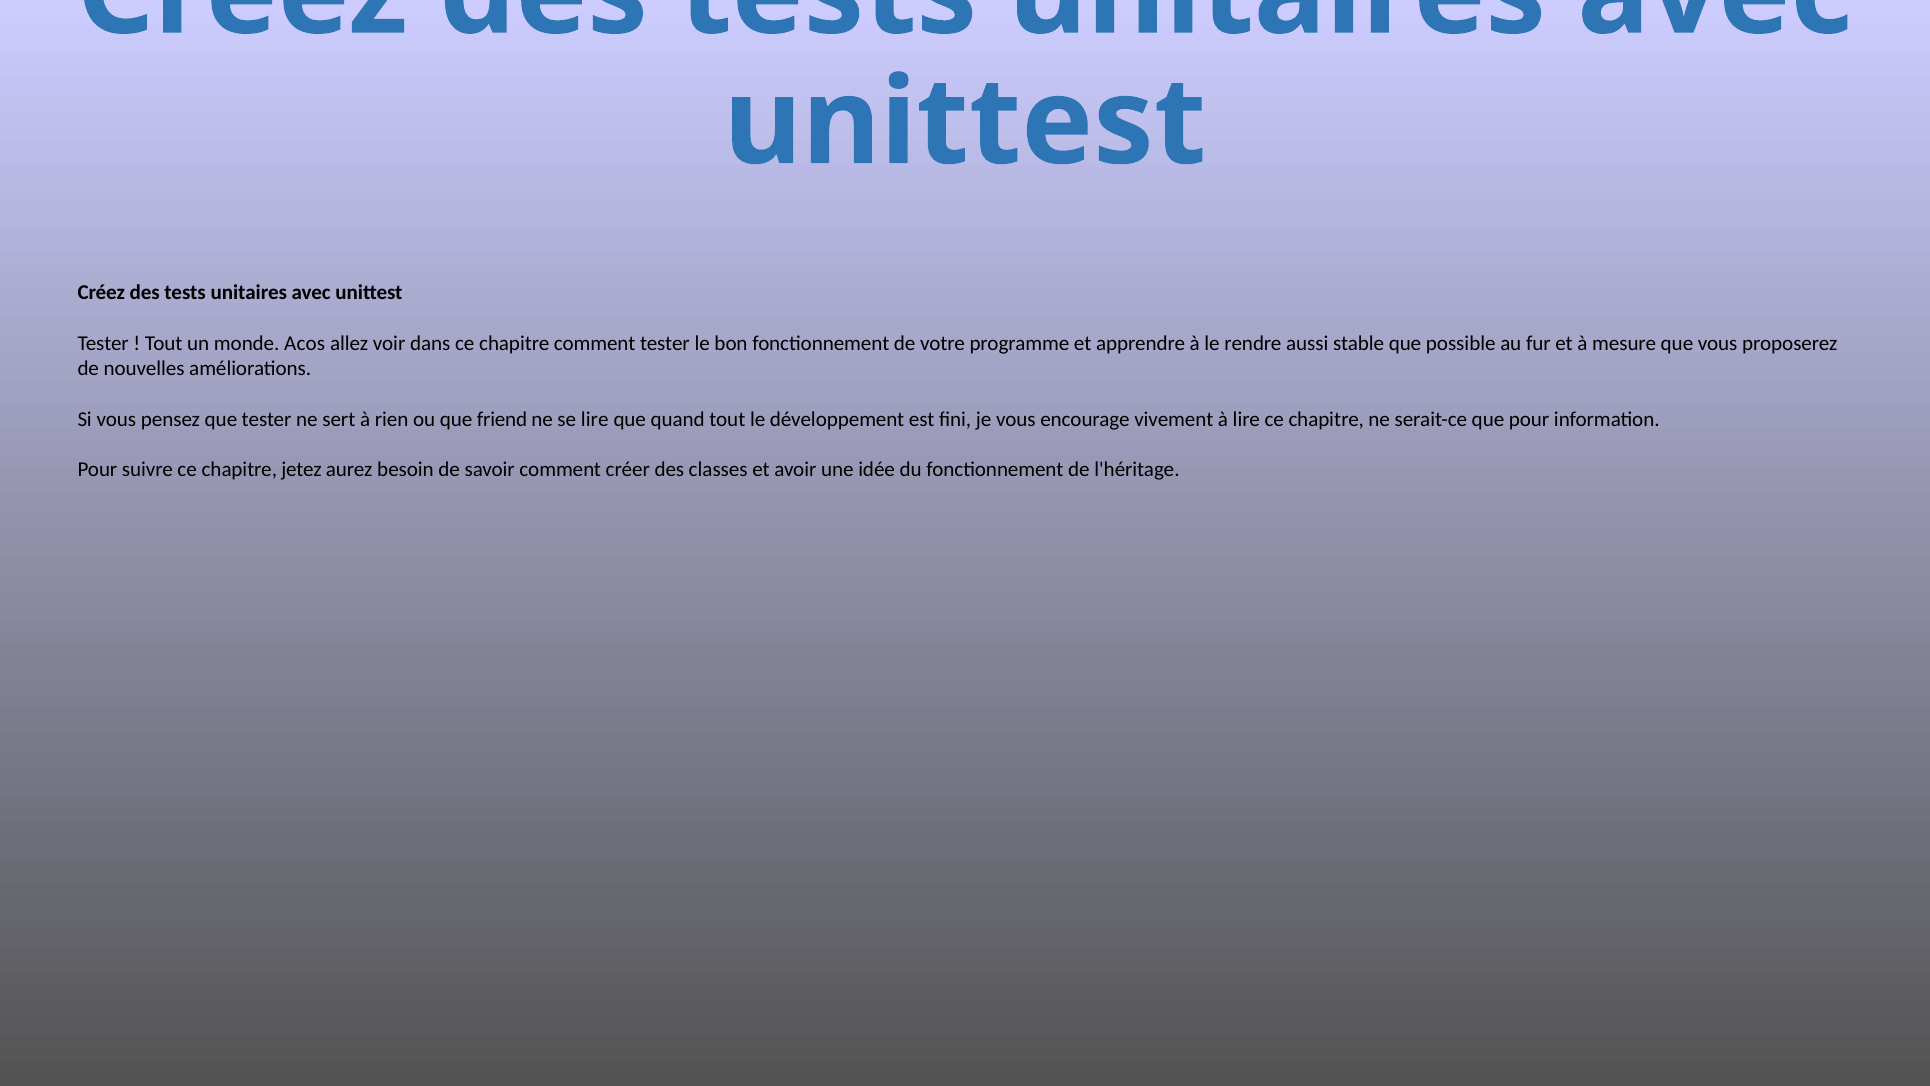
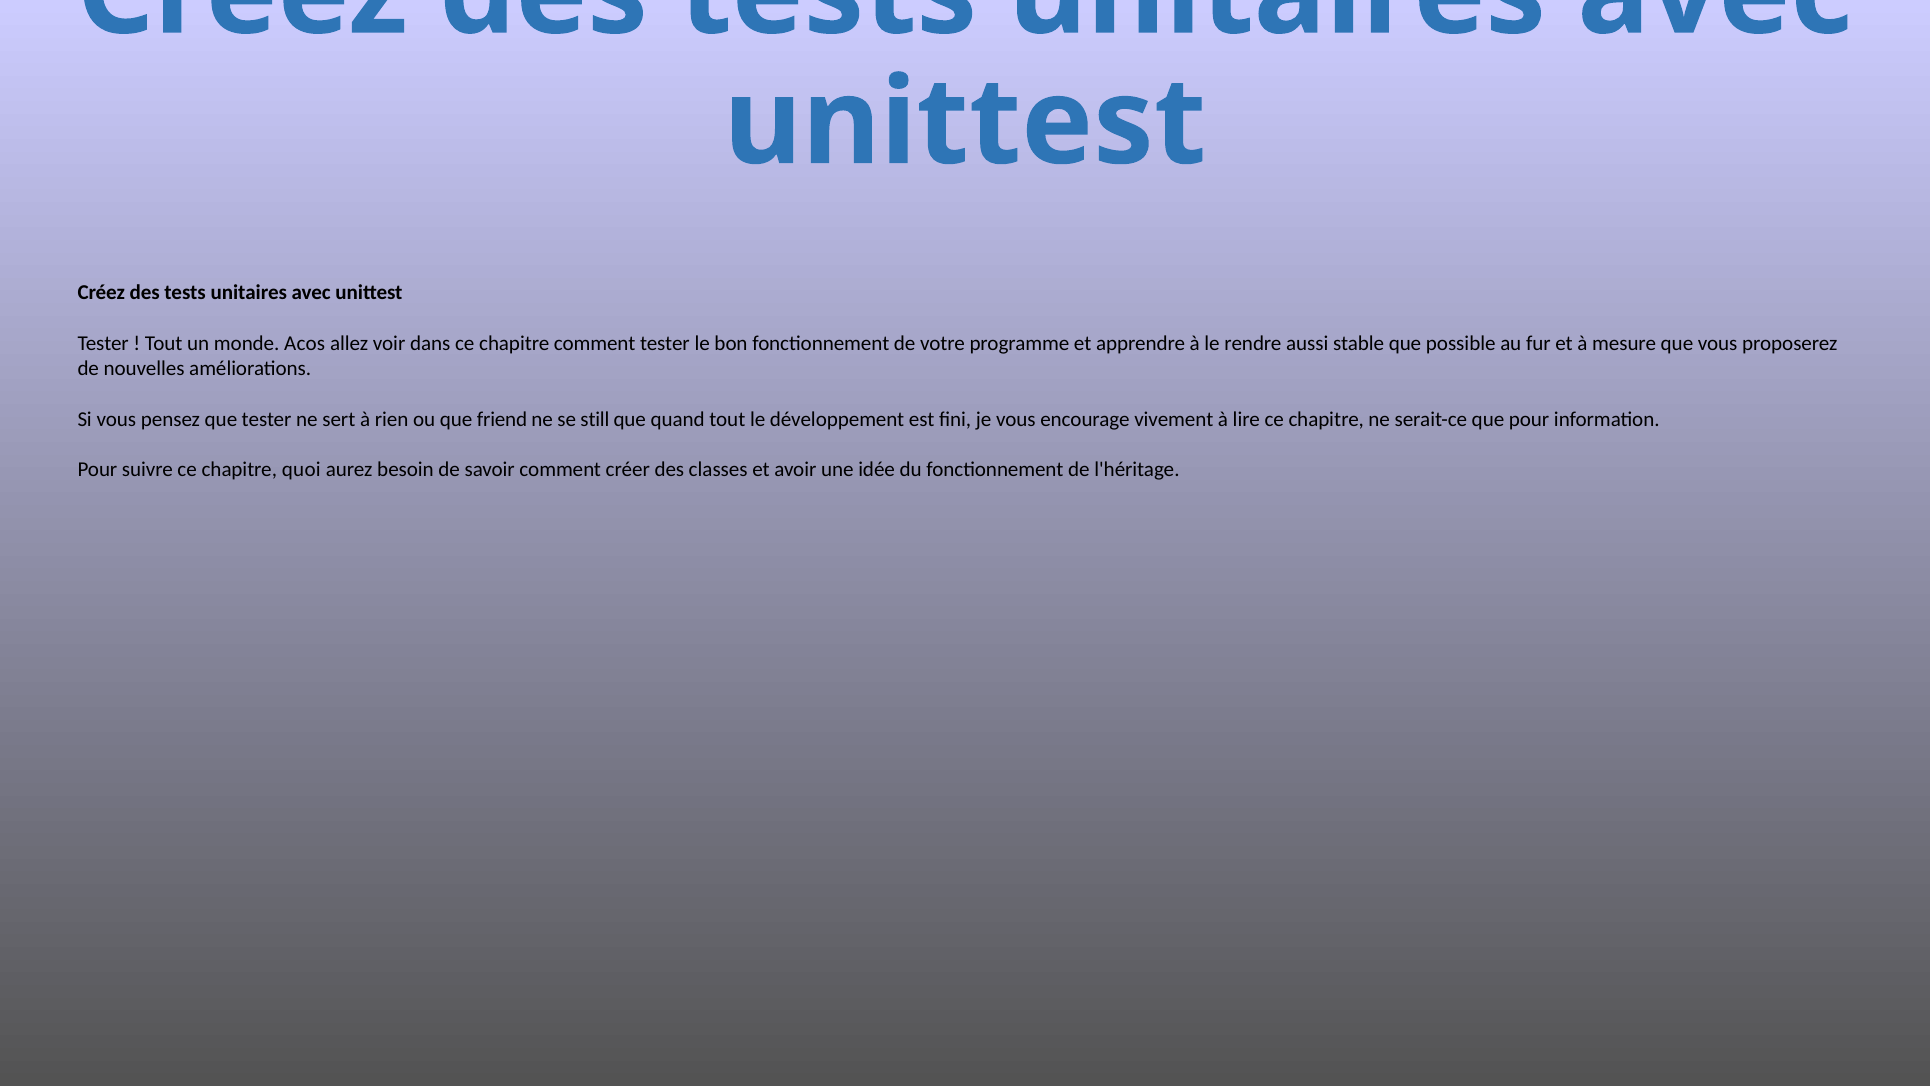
se lire: lire -> still (595, 419)
jetez: jetez -> quoi (301, 470)
